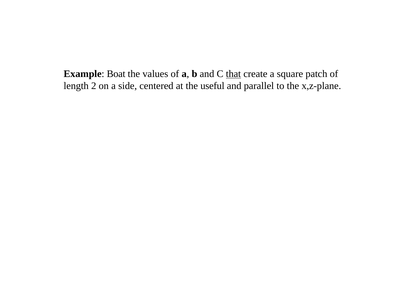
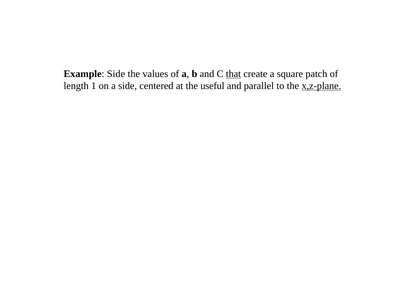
Example Boat: Boat -> Side (116, 74)
2: 2 -> 1 (94, 86)
x,z-plane underline: none -> present (321, 86)
